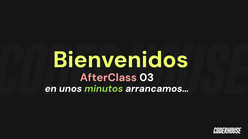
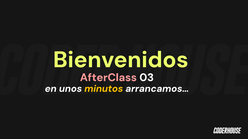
minutos colour: light green -> yellow (104, 89)
